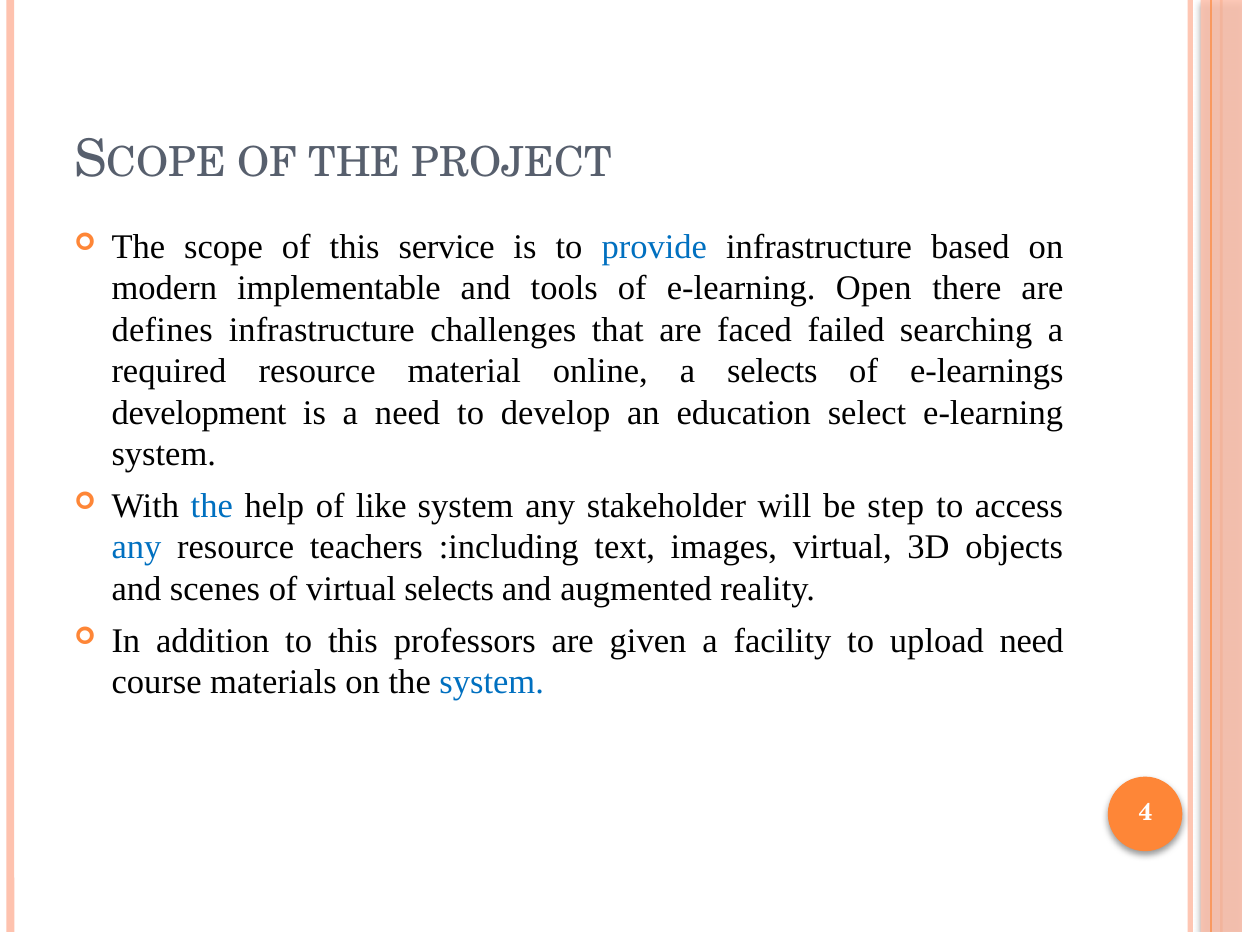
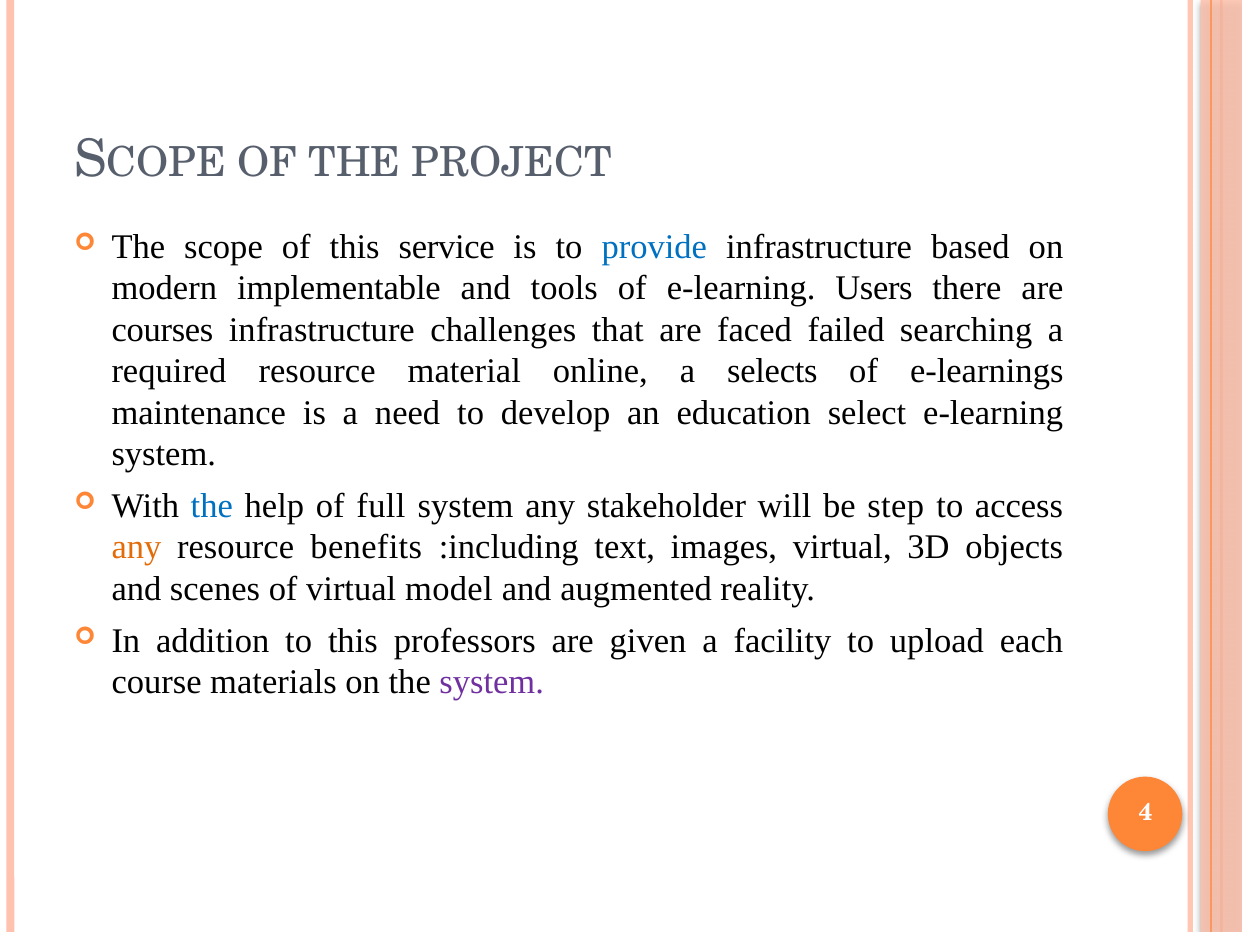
Open: Open -> Users (874, 288)
defines: defines -> courses (162, 330)
development: development -> maintenance (199, 413)
like: like -> full (381, 506)
any colour: blue -> orange (136, 547)
teachers: teachers -> benefits (366, 547)
virtual selects: selects -> model (449, 589)
upload need: need -> each (1031, 641)
system colour: blue -> purple (492, 682)
